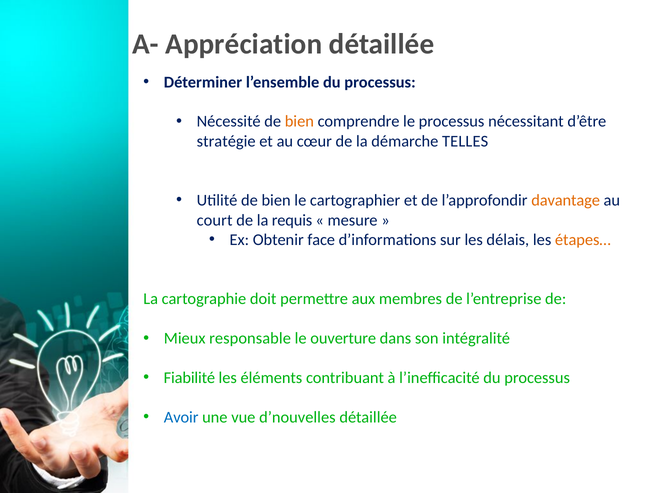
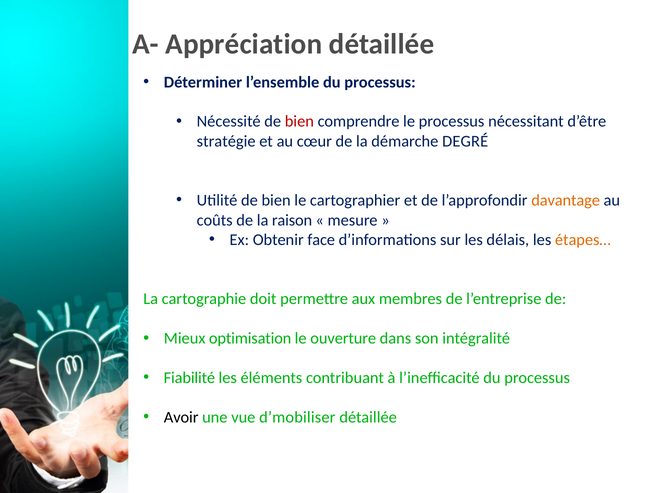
bien colour: orange -> red (299, 122)
TELLES: TELLES -> DEGRÉ (465, 141)
court: court -> coûts (215, 220)
requis: requis -> raison (292, 220)
responsable: responsable -> optimisation (250, 338)
Avoir colour: blue -> black (181, 417)
d’nouvelles: d’nouvelles -> d’mobiliser (297, 417)
